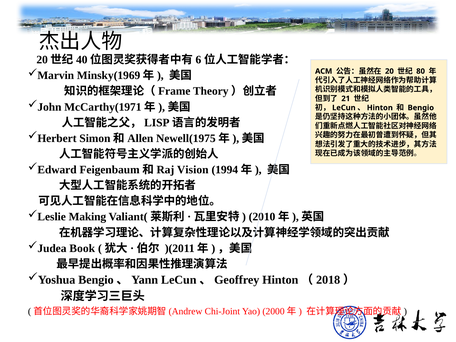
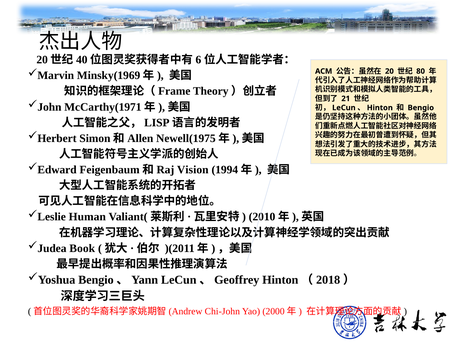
Making: Making -> Human (87, 217)
Chi-Joint: Chi-Joint -> Chi-John (222, 311)
